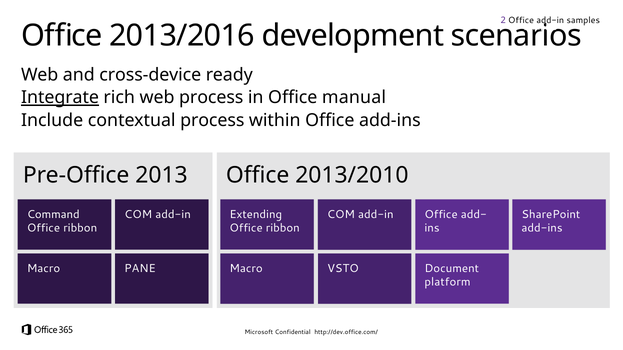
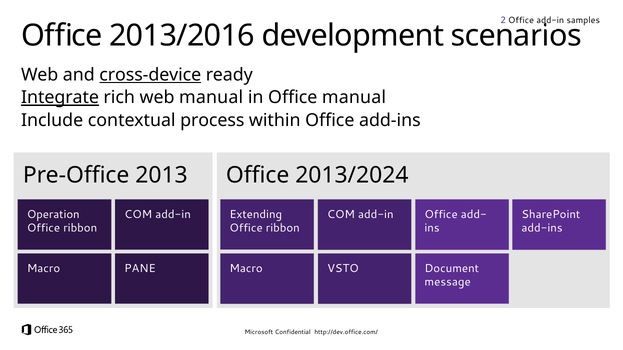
cross-device underline: none -> present (150, 75)
web process: process -> manual (211, 98)
2013/2010: 2013/2010 -> 2013/2024 (352, 175)
Command: Command -> Operation (53, 215)
platform: platform -> message (448, 282)
